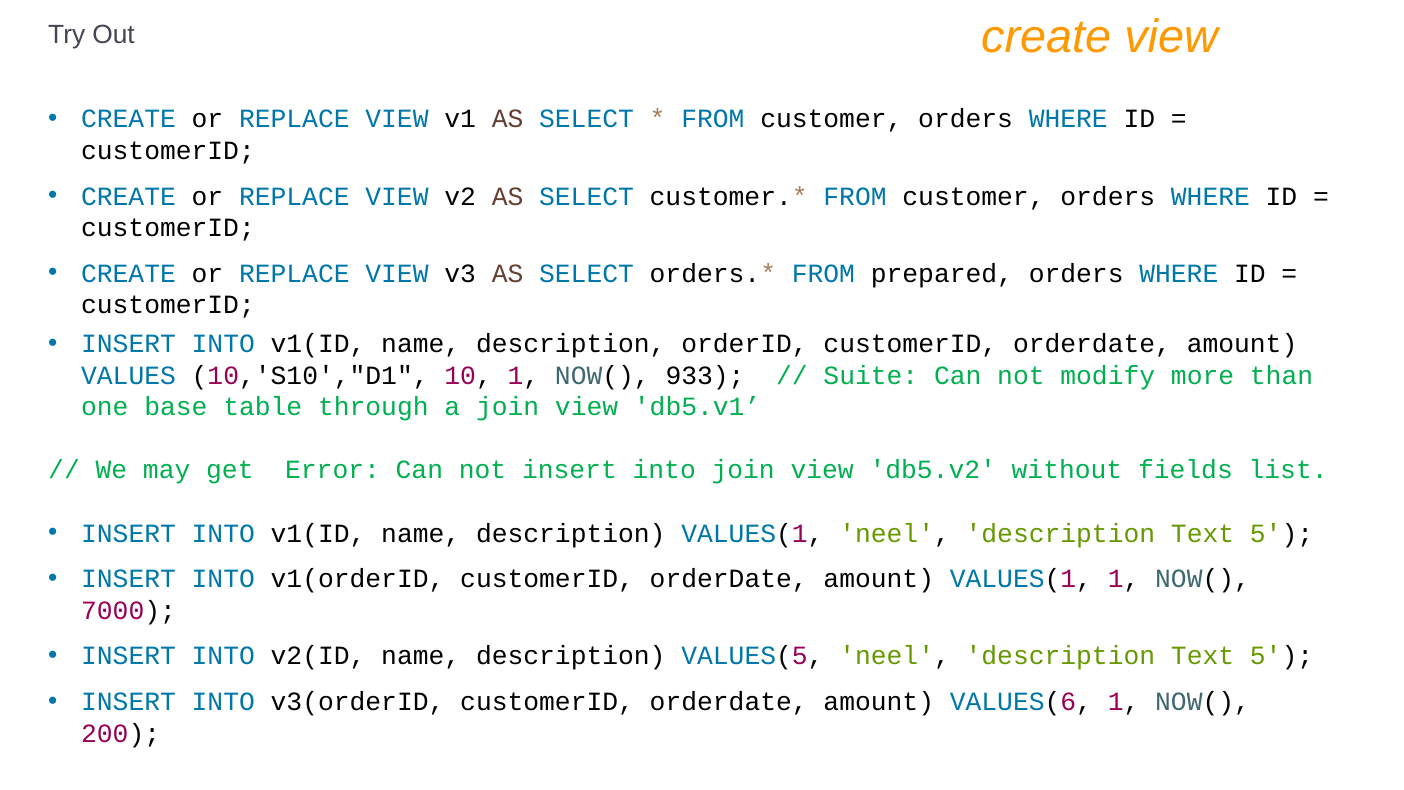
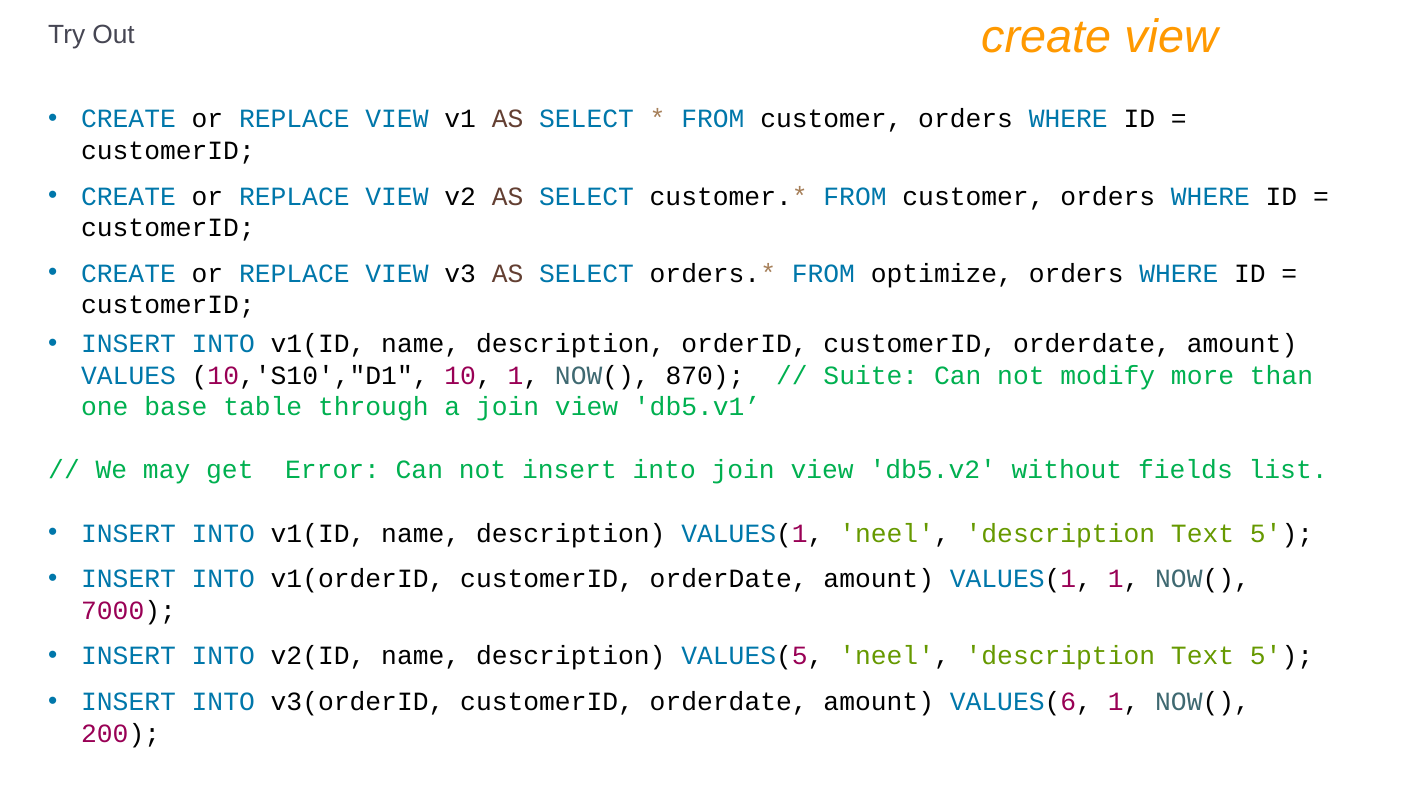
prepared: prepared -> optimize (942, 274)
933: 933 -> 870 (705, 375)
